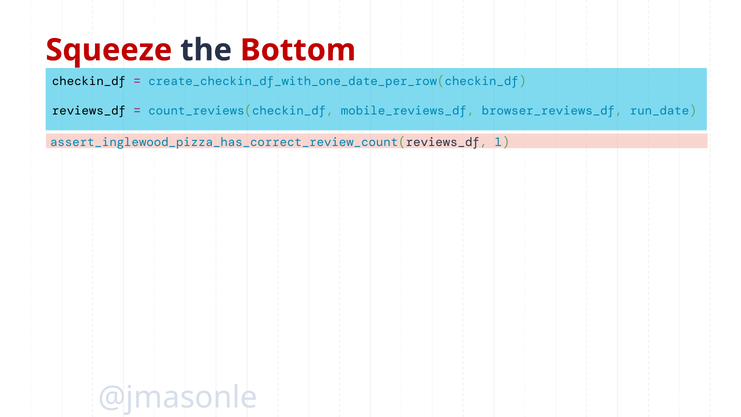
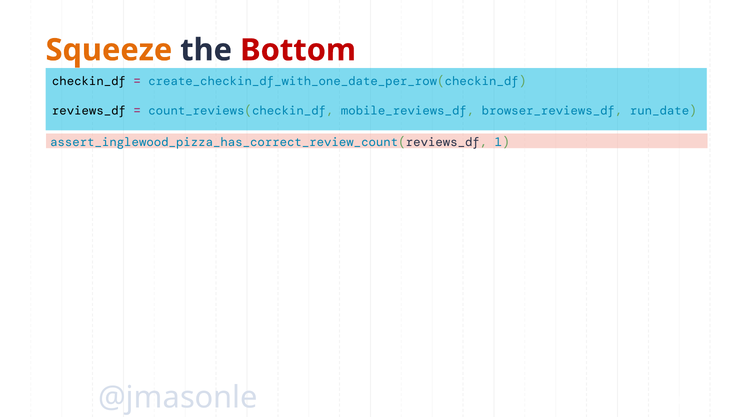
Squeeze colour: red -> orange (109, 50)
